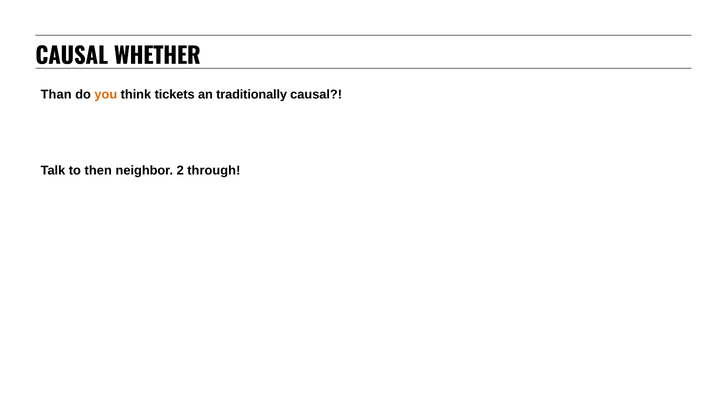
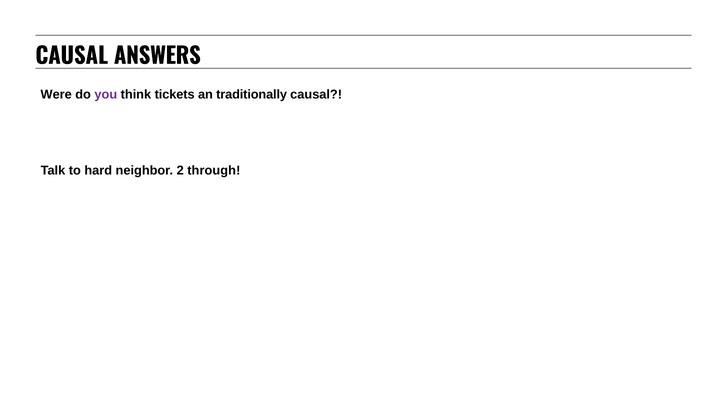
WHETHER: WHETHER -> ANSWERS (157, 56)
Than: Than -> Were (56, 95)
you colour: orange -> purple (106, 95)
then: then -> hard (98, 171)
